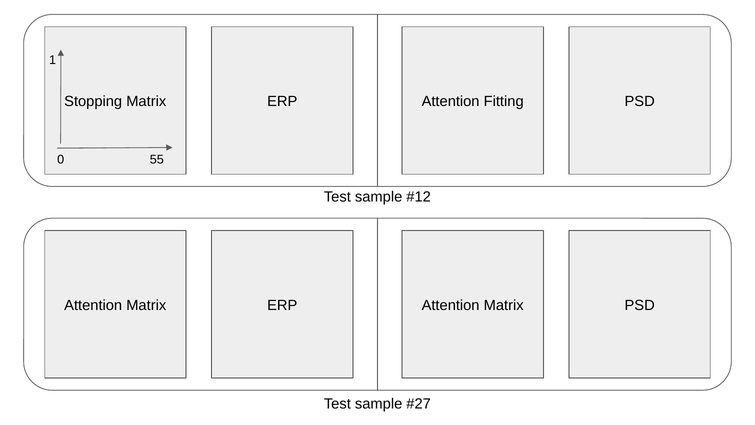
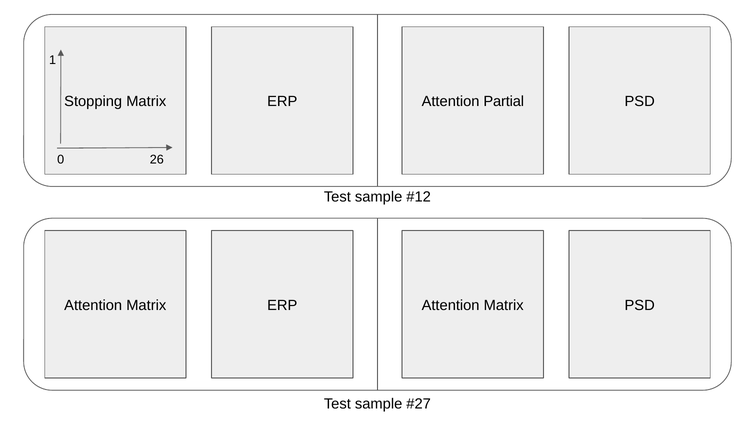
Fitting: Fitting -> Partial (504, 101)
55: 55 -> 26 (157, 160)
